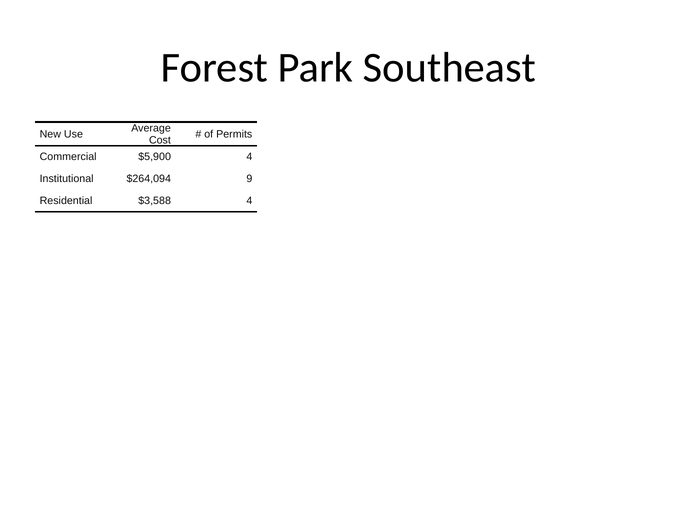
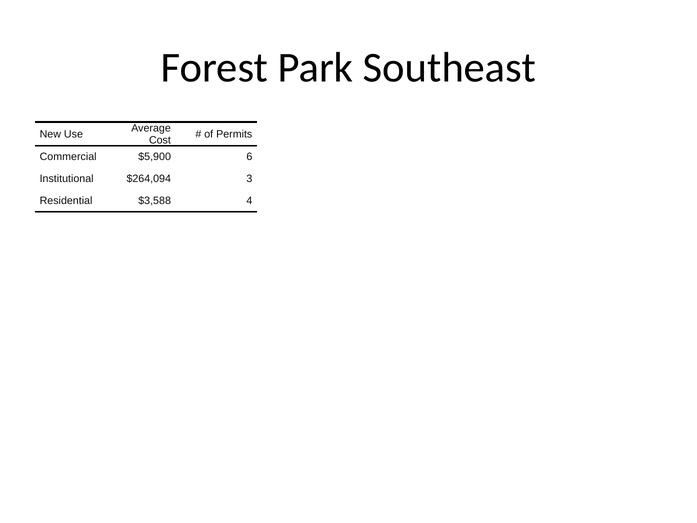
$5,900 4: 4 -> 6 (249, 157)
9: 9 -> 3 (249, 179)
